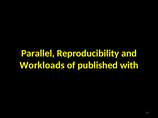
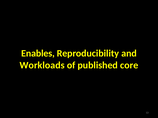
Parallel: Parallel -> Enables (38, 54)
with: with -> core (129, 65)
